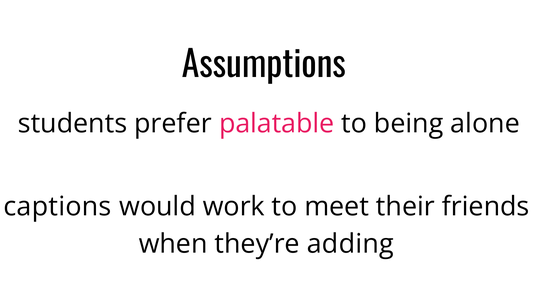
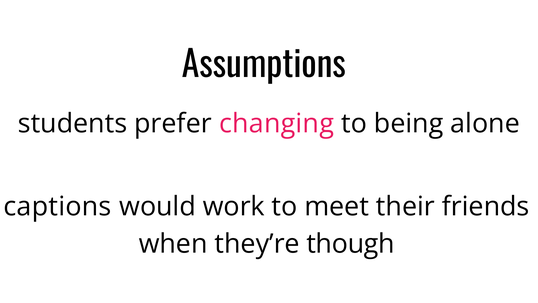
palatable: palatable -> changing (276, 124)
adding: adding -> though (351, 244)
